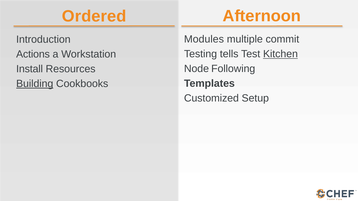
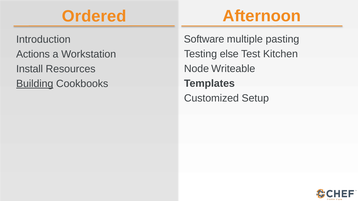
Modules: Modules -> Software (204, 39)
commit: commit -> pasting (282, 39)
tells: tells -> else (229, 54)
Kitchen underline: present -> none (280, 54)
Following: Following -> Writeable (233, 69)
